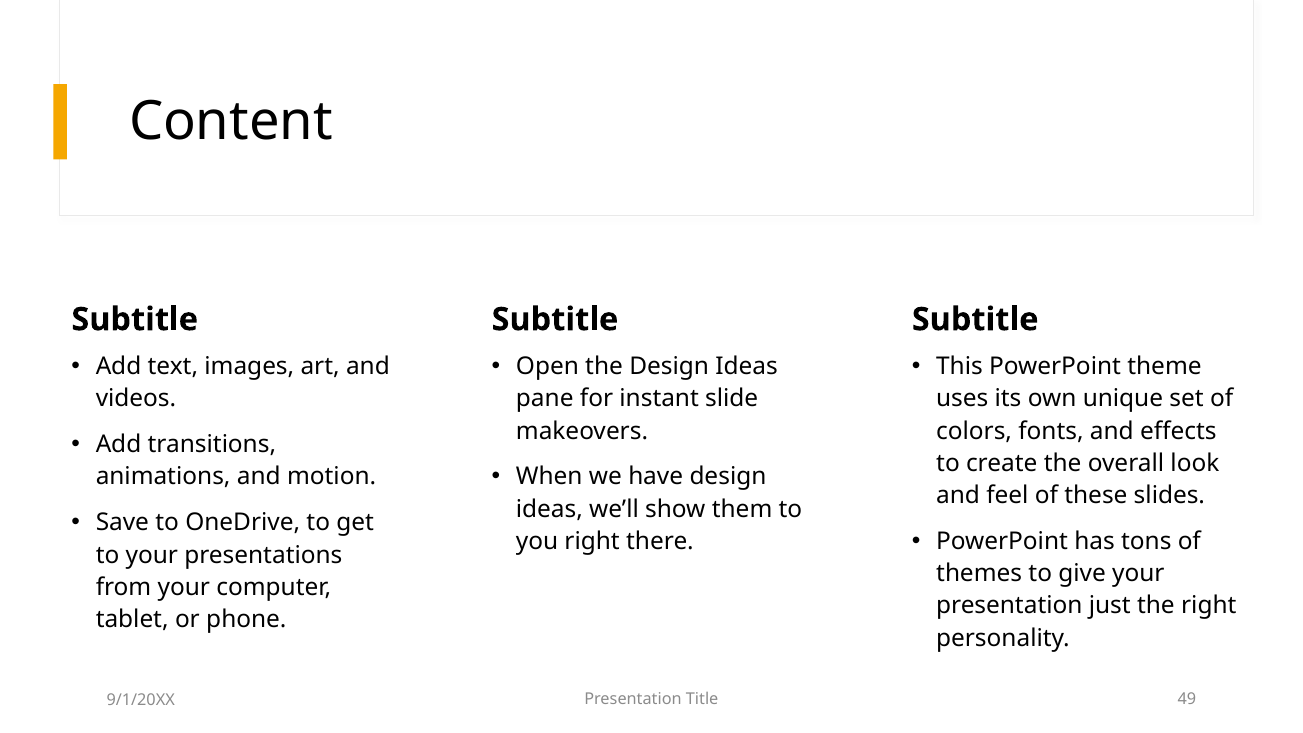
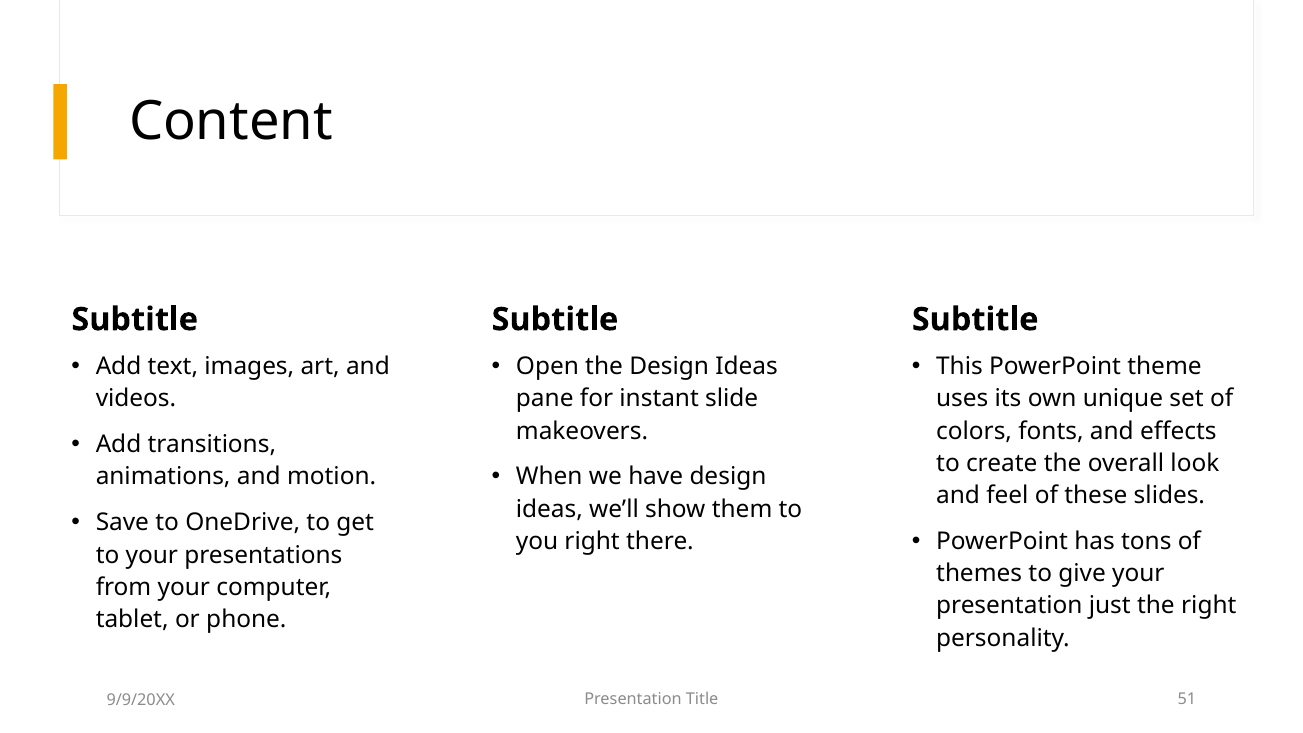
49: 49 -> 51 (1187, 699)
9/1/20XX: 9/1/20XX -> 9/9/20XX (141, 700)
